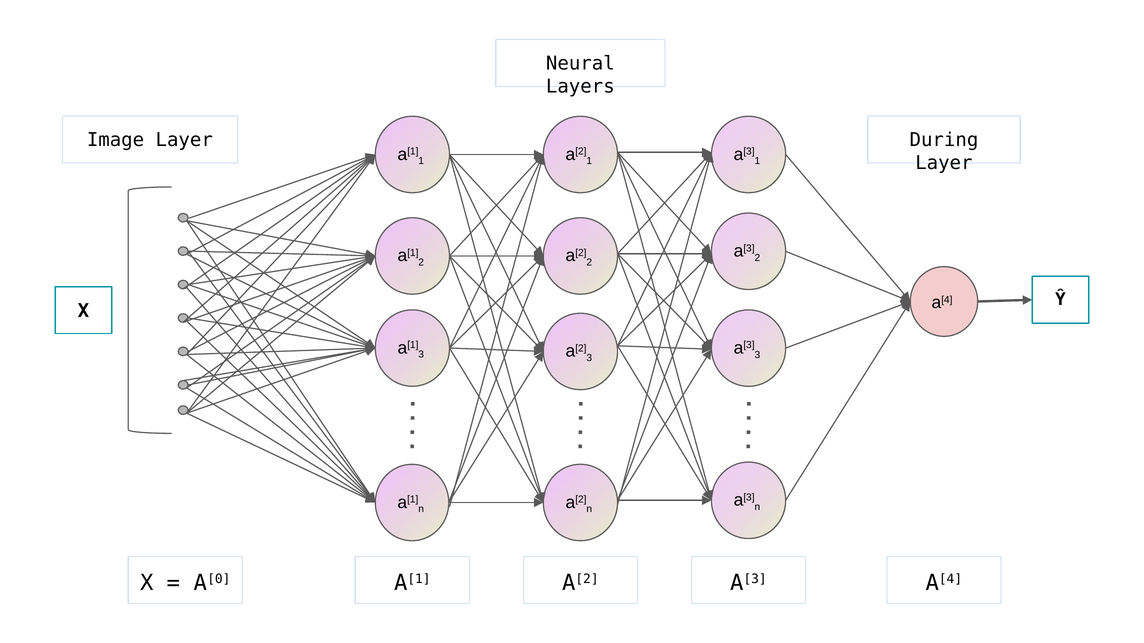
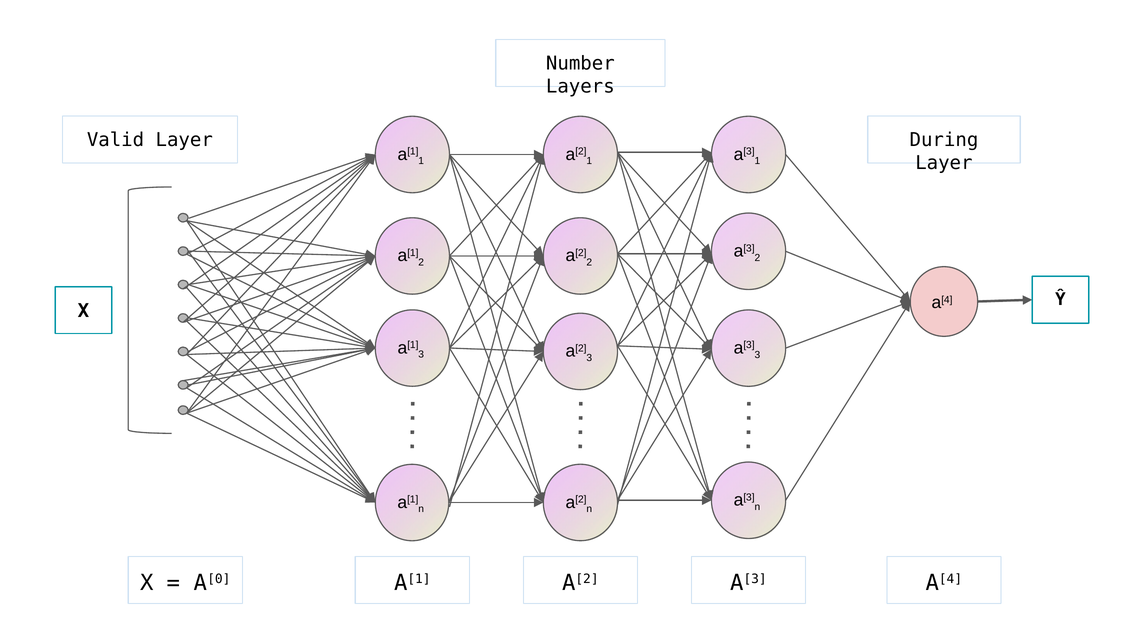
Neural: Neural -> Number (580, 64)
Image: Image -> Valid (115, 140)
